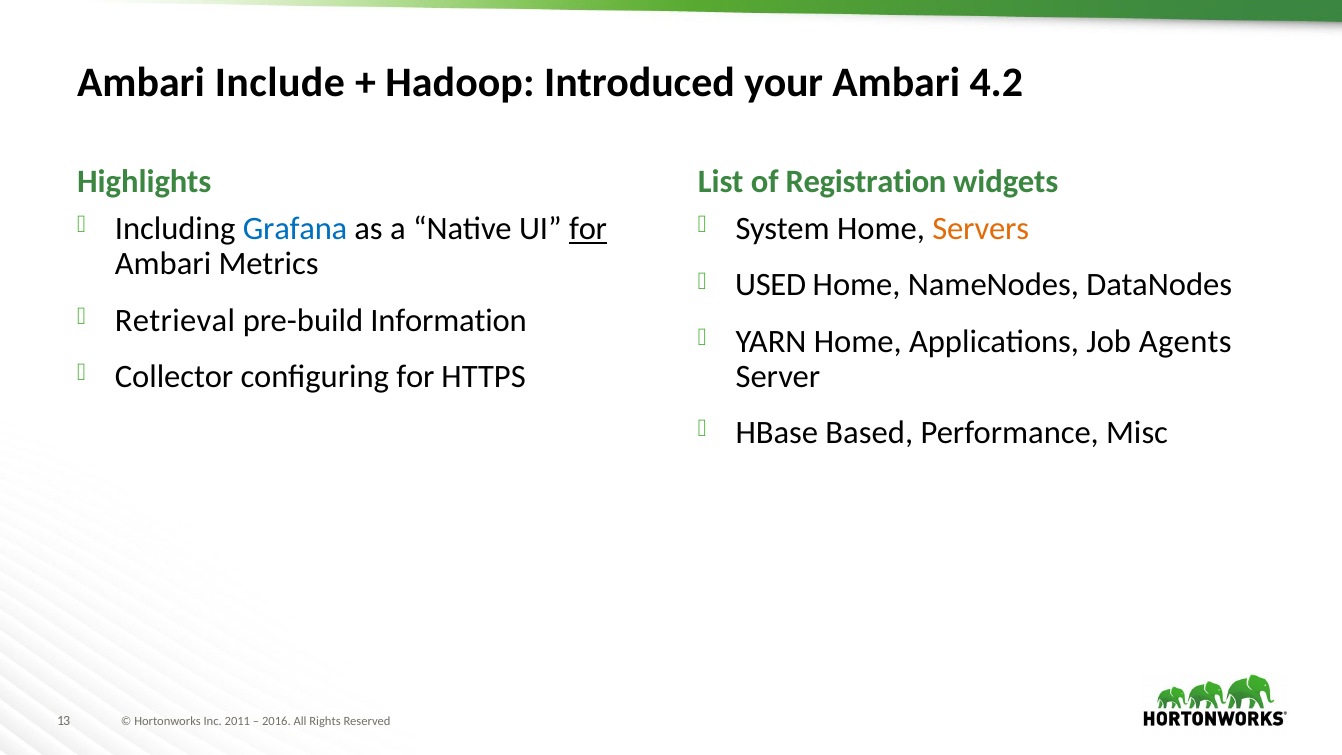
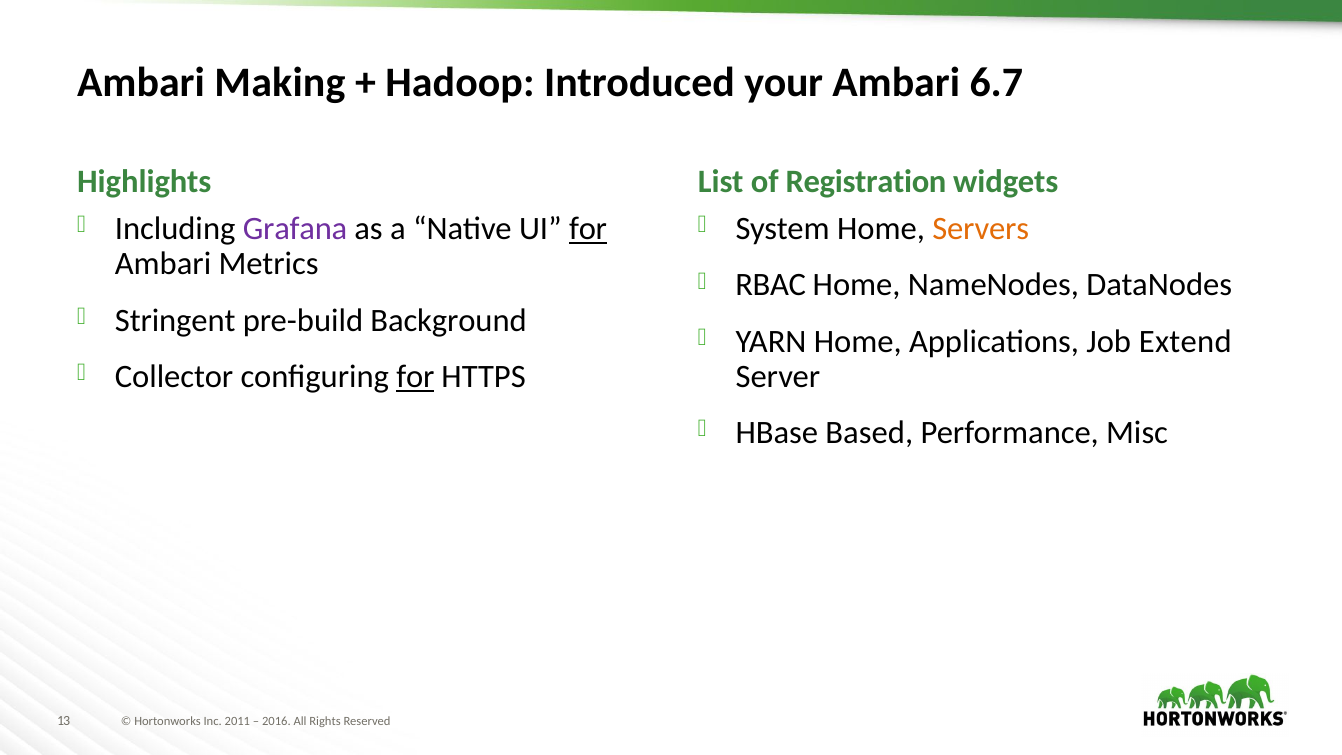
Include: Include -> Making (280, 83)
4.2: 4.2 -> 6.7 (996, 83)
Grafana colour: blue -> purple (295, 229)
USED: USED -> RBAC (771, 285)
Retrieval: Retrieval -> Stringent (175, 320)
Information: Information -> Background (449, 320)
Agents: Agents -> Extend (1185, 341)
for underline: none -> present (415, 377)
